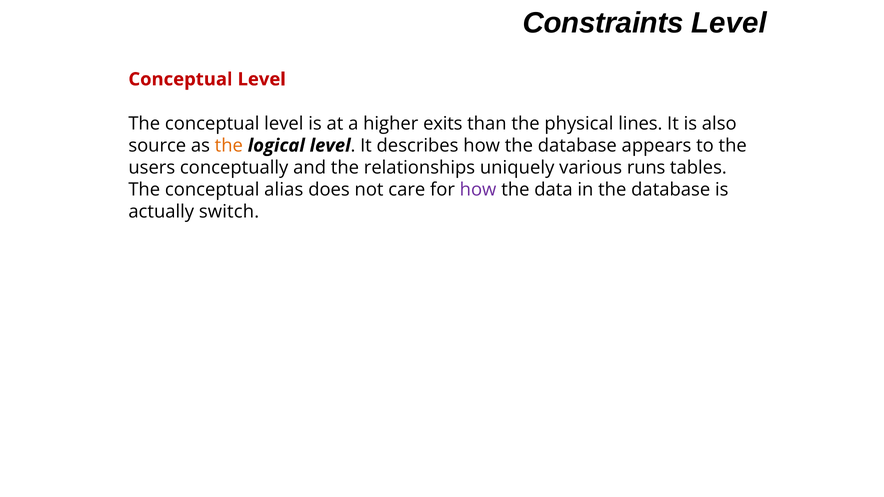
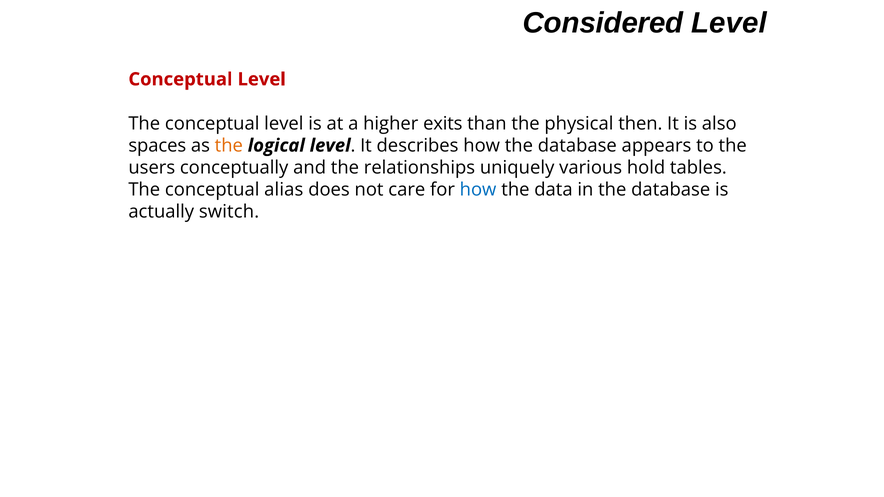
Constraints: Constraints -> Considered (603, 23)
lines: lines -> then (640, 124)
source: source -> spaces (157, 146)
runs: runs -> hold (646, 168)
how colour: purple -> blue (478, 190)
